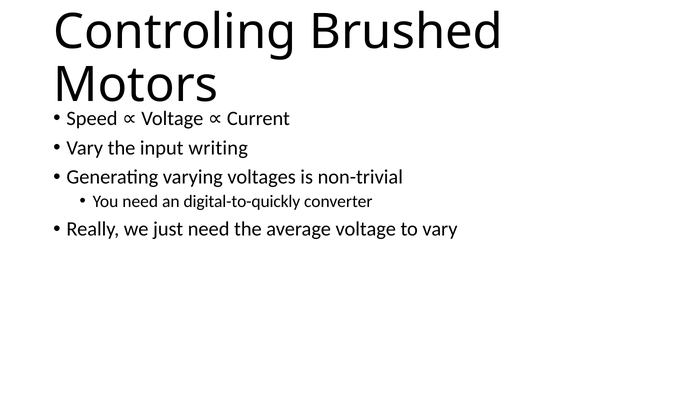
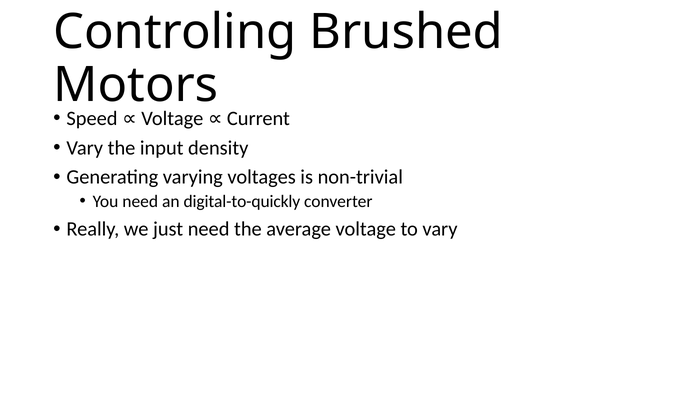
writing: writing -> density (218, 148)
